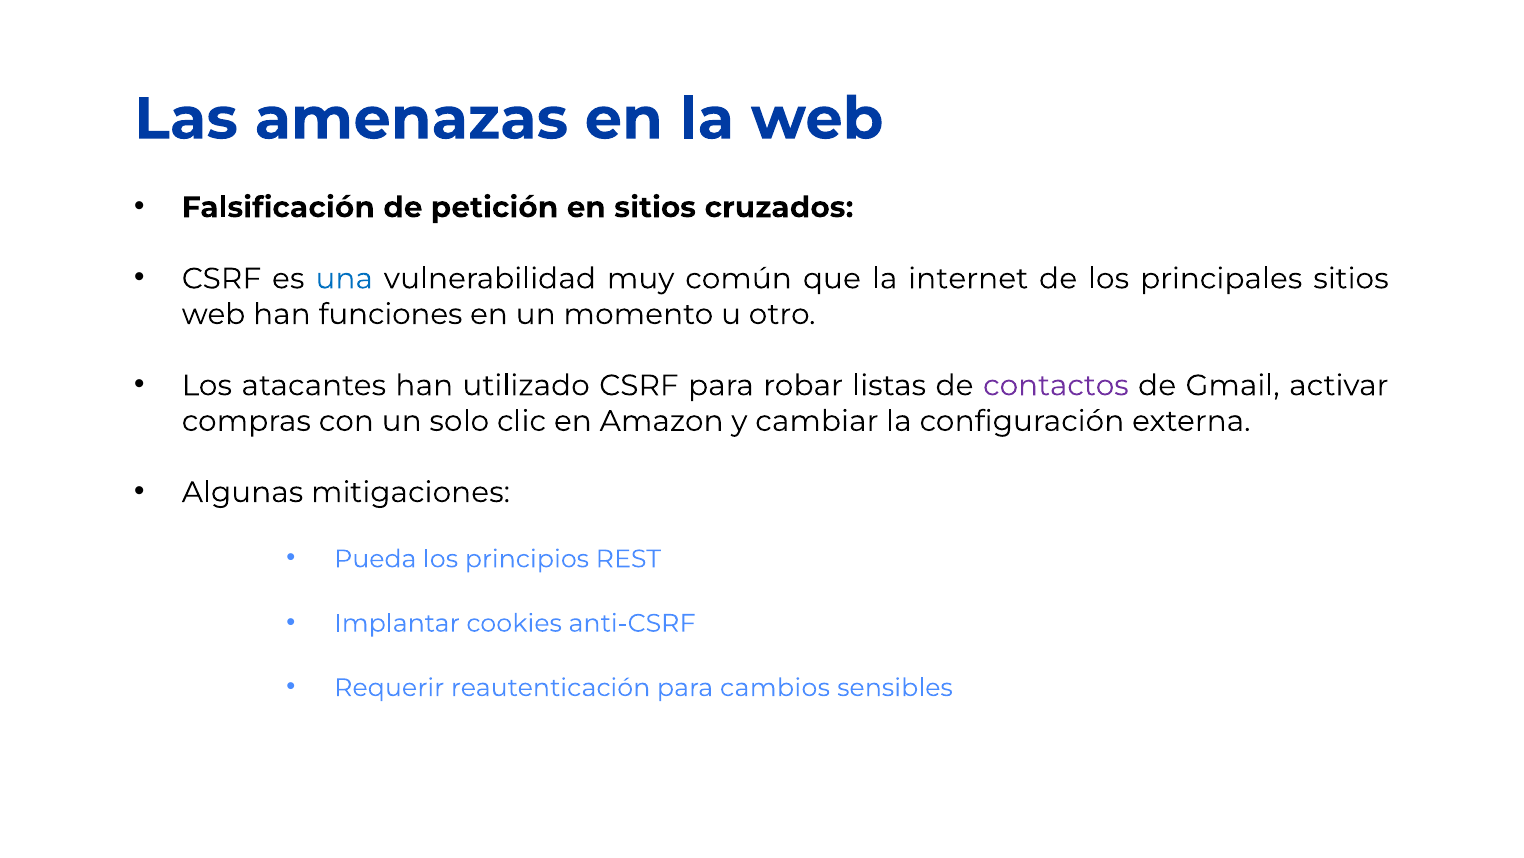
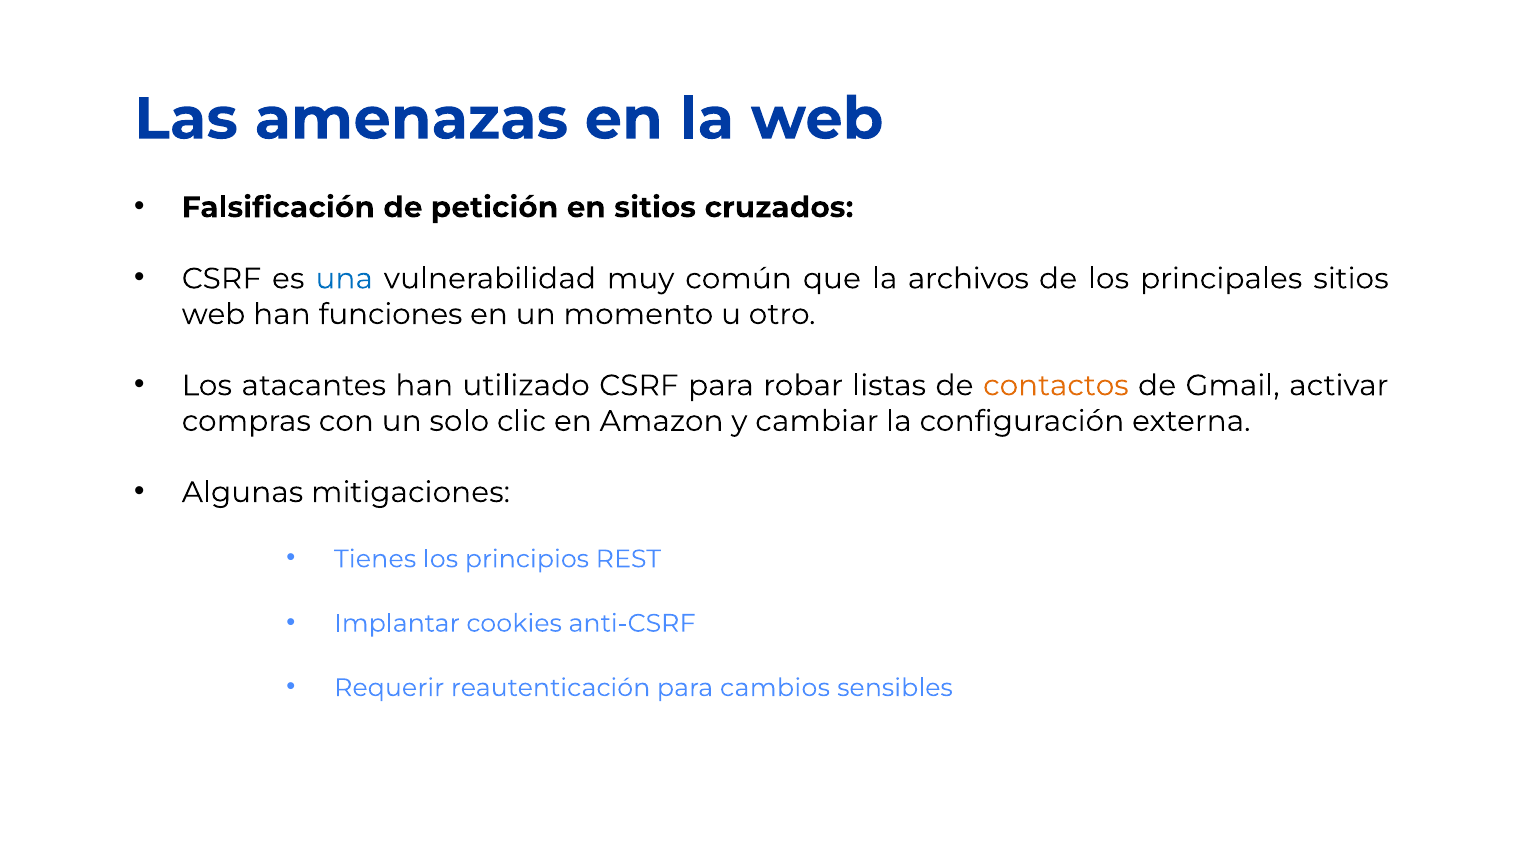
internet: internet -> archivos (968, 278)
contactos colour: purple -> orange (1056, 385)
Pueda: Pueda -> Tienes (375, 559)
